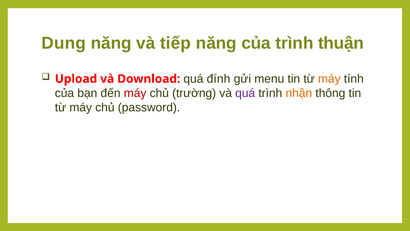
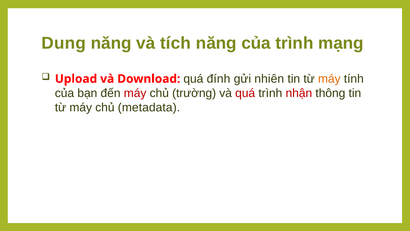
tiếp: tiếp -> tích (176, 43)
thuận: thuận -> mạng (341, 43)
menu: menu -> nhiên (269, 79)
quá colour: purple -> red (245, 93)
nhận colour: orange -> red (299, 93)
password: password -> metadata (149, 107)
